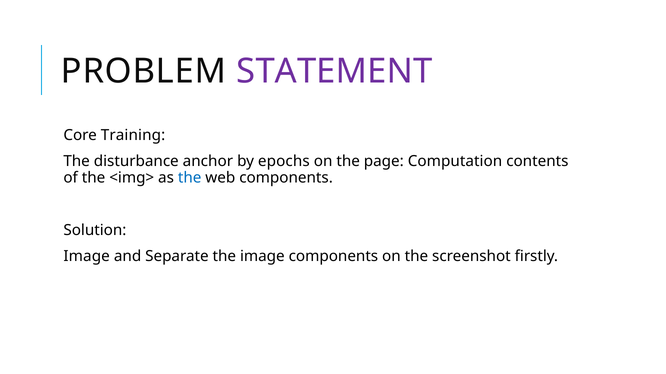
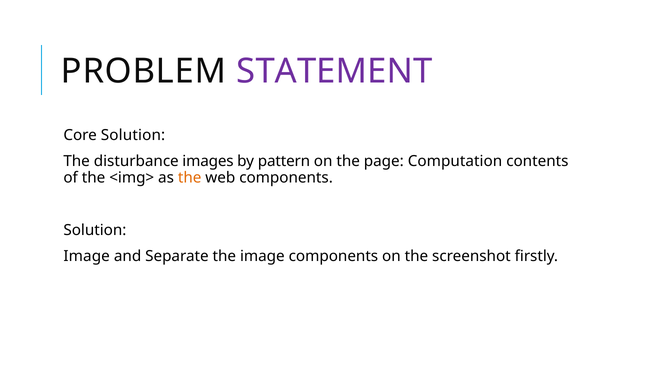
Core Training: Training -> Solution (133, 136)
anchor: anchor -> images (208, 162)
epochs: epochs -> pattern (284, 162)
the colour: blue -> orange (190, 178)
